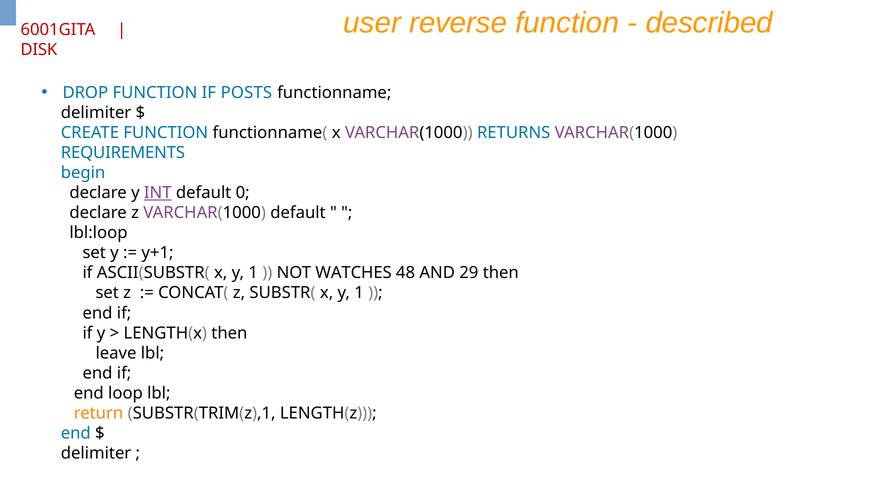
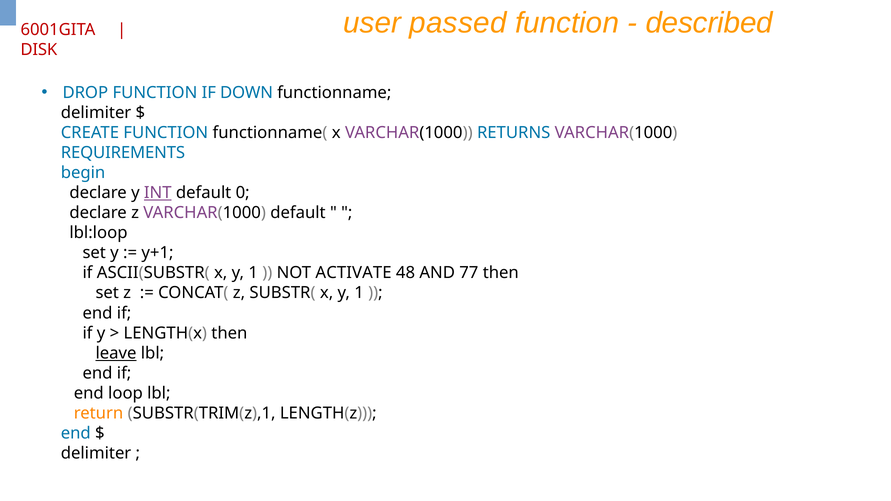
reverse: reverse -> passed (458, 23)
POSTS: POSTS -> DOWN (247, 93)
WATCHES: WATCHES -> ACTIVATE (354, 273)
29: 29 -> 77 (469, 273)
leave underline: none -> present (116, 353)
